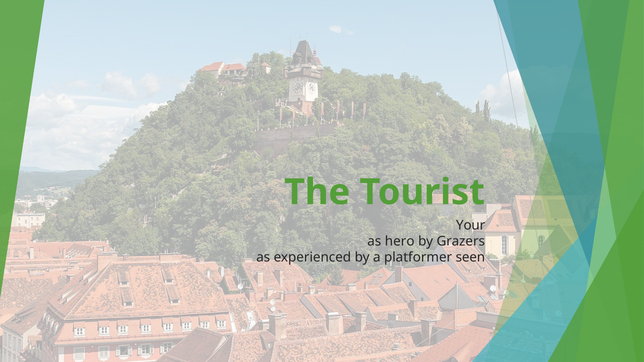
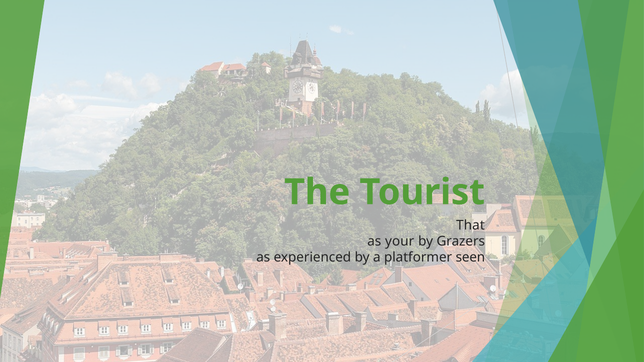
Your: Your -> That (470, 225)
hero: hero -> your (400, 242)
